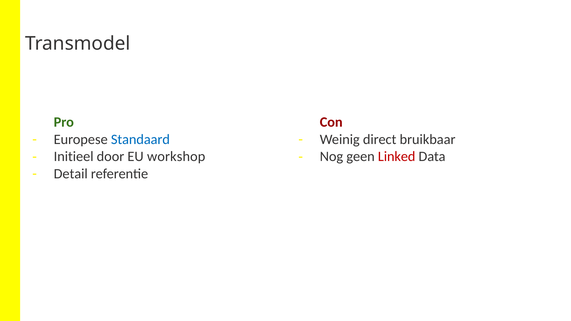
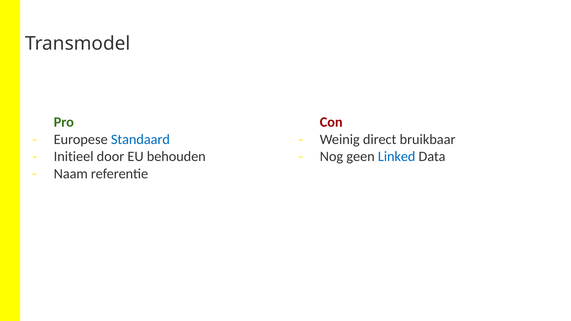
workshop: workshop -> behouden (176, 157)
Linked colour: red -> blue (397, 157)
Detail: Detail -> Naam (71, 174)
